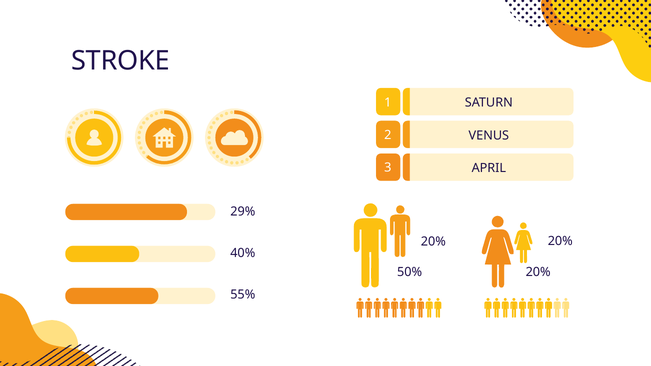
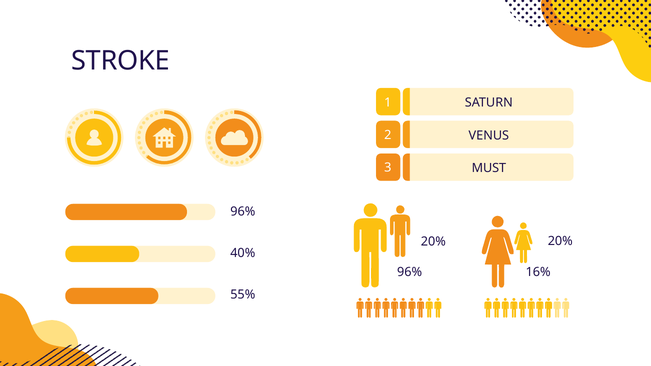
APRIL: APRIL -> MUST (489, 168)
29%: 29% -> 96% (243, 212)
50%: 50% -> 96% (410, 272)
20%: 20% -> 16% (538, 272)
